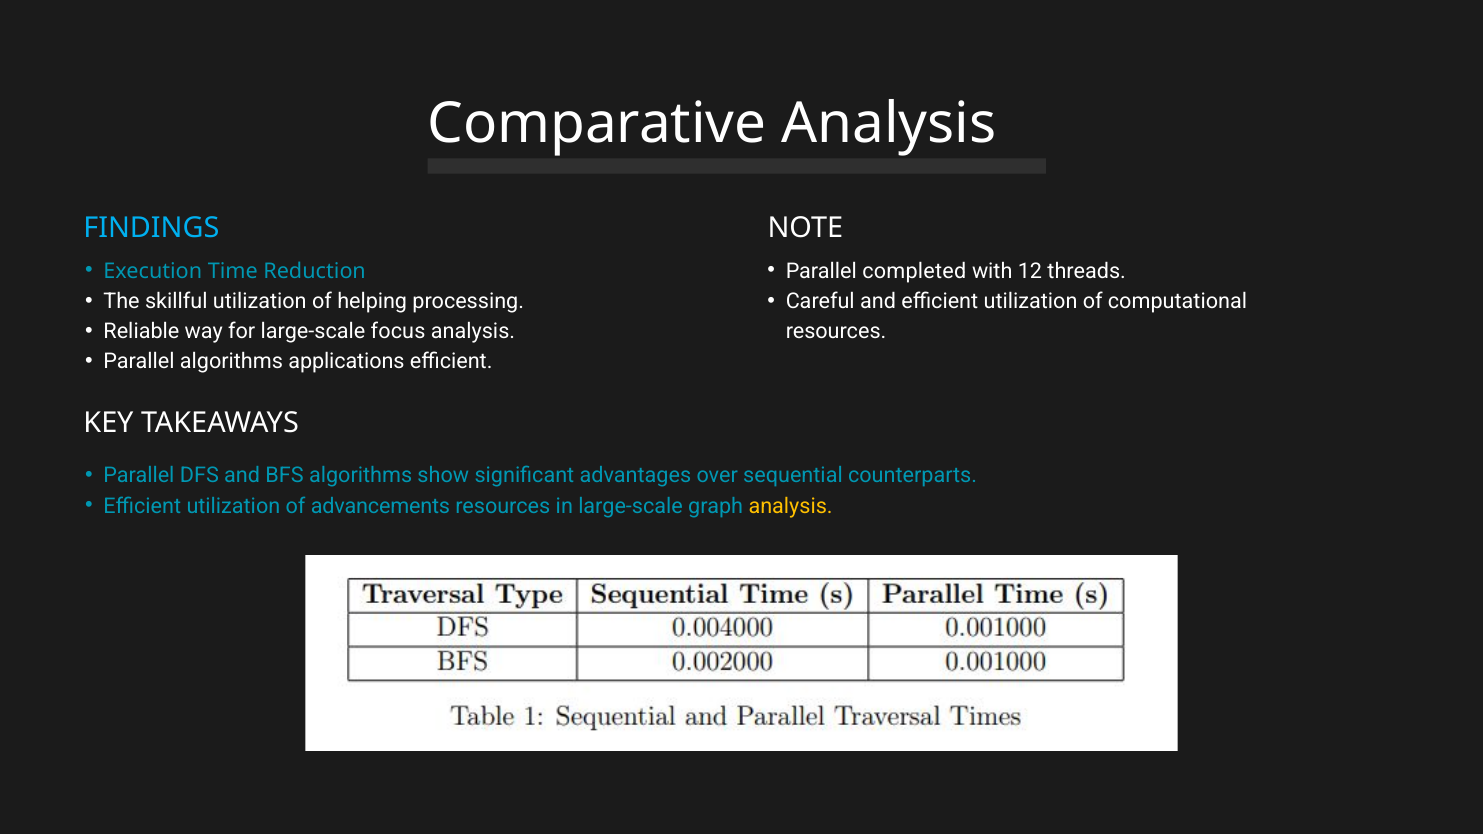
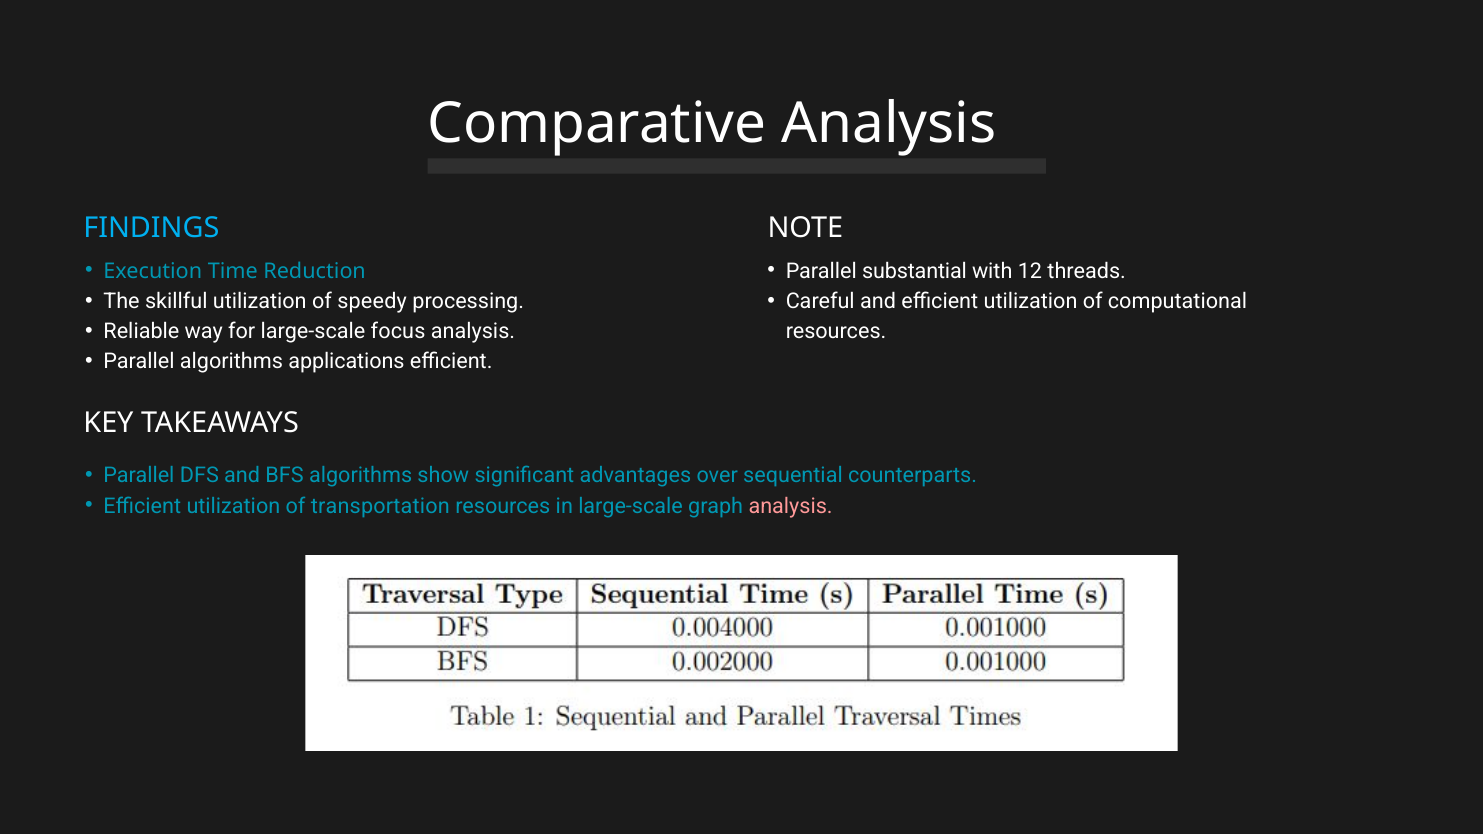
completed: completed -> substantial (915, 271)
helping: helping -> speedy (372, 301)
advancements: advancements -> transportation (380, 506)
analysis colour: yellow -> pink (791, 506)
